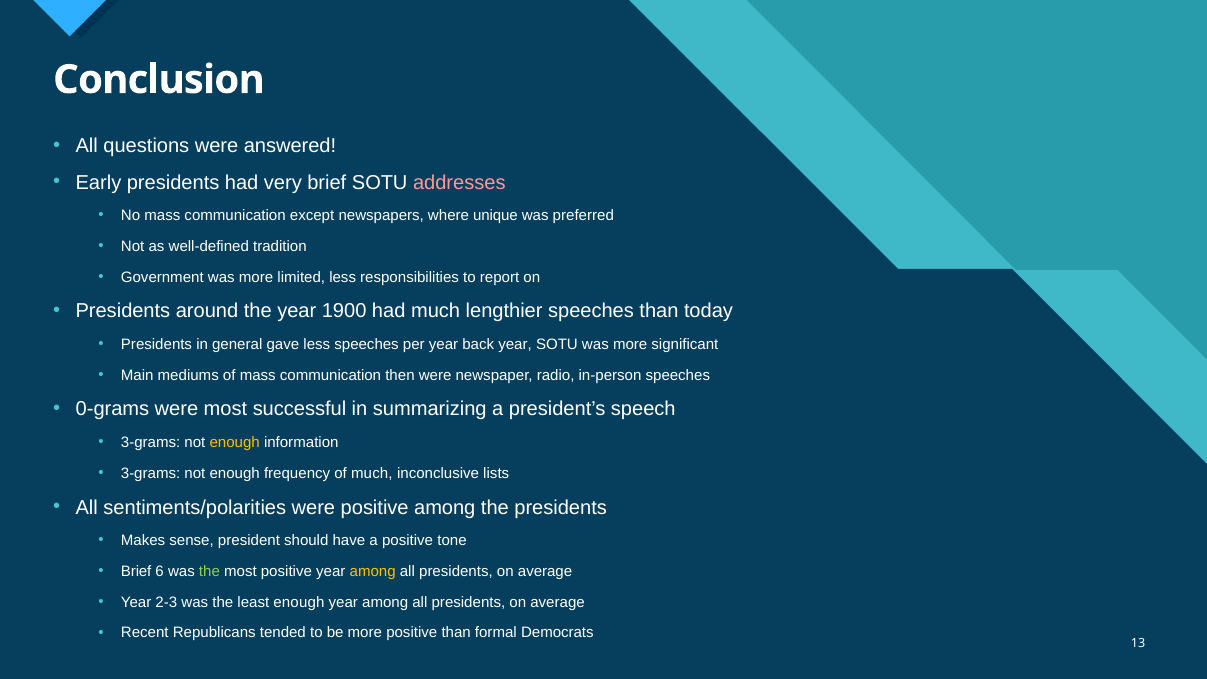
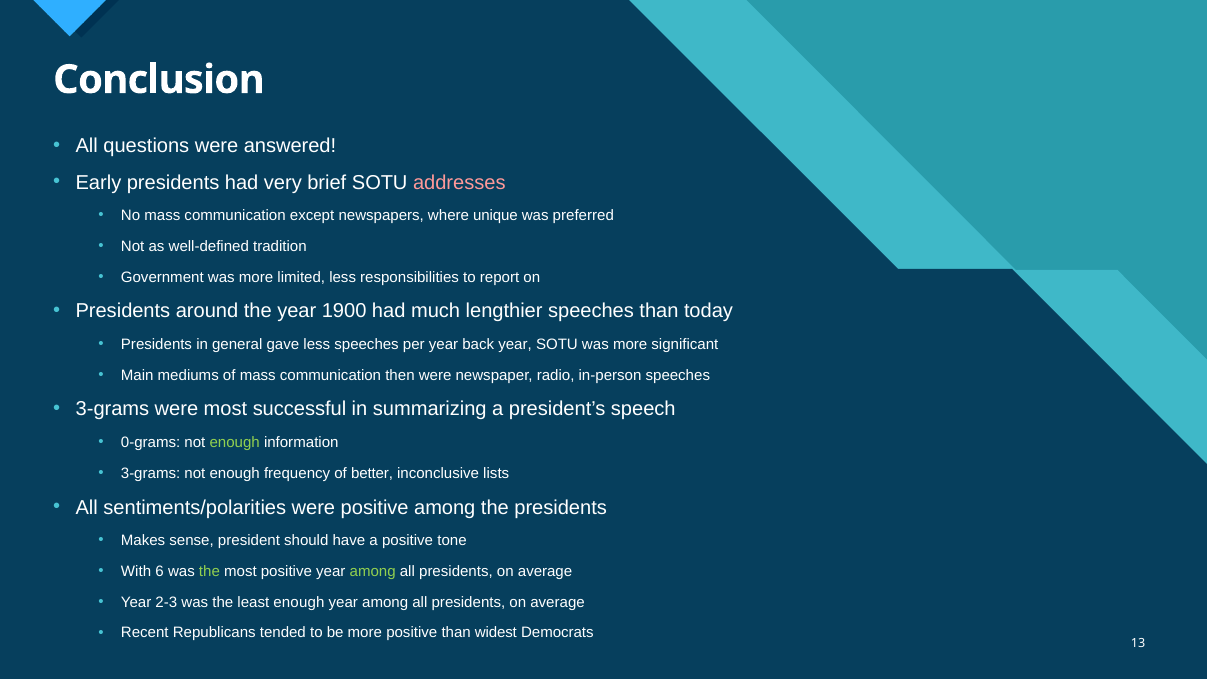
0-grams: 0-grams -> 3-grams (112, 409)
3-grams: 3-grams -> 0-grams (151, 443)
enough colour: yellow -> light green (235, 443)
of much: much -> better (372, 473)
Brief: Brief -> With (136, 571)
among colour: yellow -> light green (373, 571)
formal: formal -> widest (496, 633)
